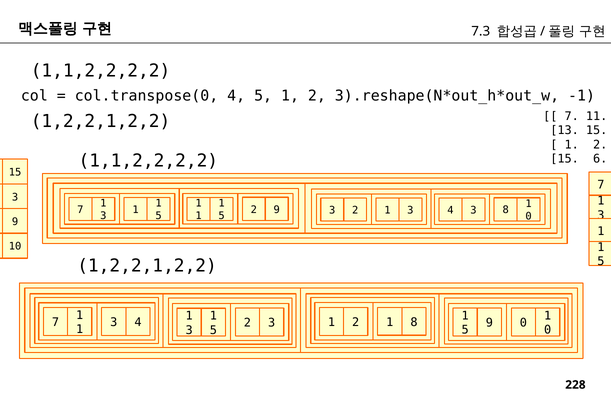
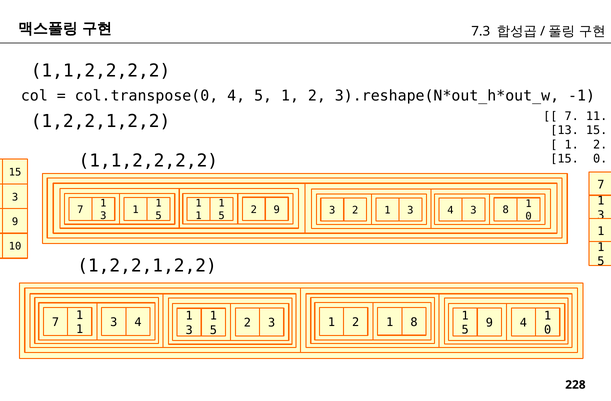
15 6: 6 -> 0 (600, 159)
9 0: 0 -> 4 (523, 323)
